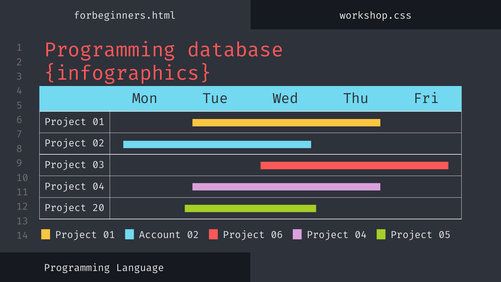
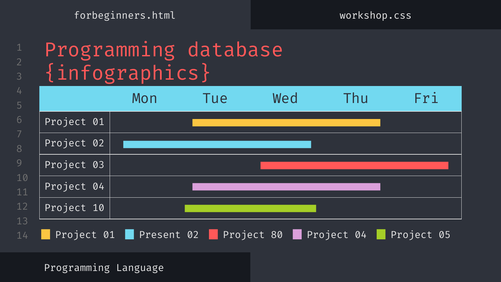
Project 20: 20 -> 10 (98, 208)
Account: Account -> Present (160, 235)
06: 06 -> 80 (277, 235)
